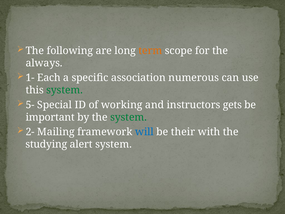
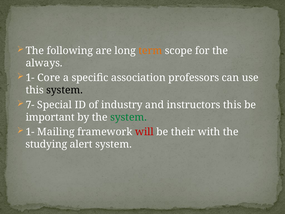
Each: Each -> Core (49, 78)
numerous: numerous -> professors (194, 78)
system colour: green -> black (65, 90)
5-: 5- -> 7- (30, 105)
working: working -> industry (122, 105)
instructors gets: gets -> this (232, 105)
2-: 2- -> 1- (30, 132)
will colour: blue -> red (144, 132)
